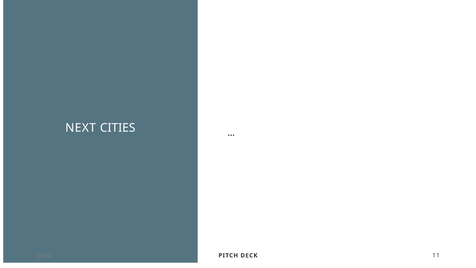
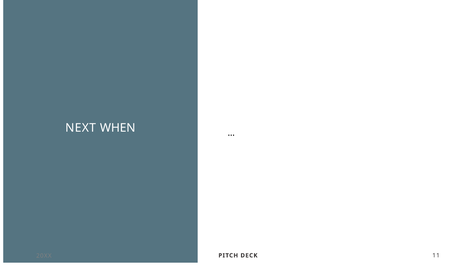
CITIES: CITIES -> WHEN (118, 128)
